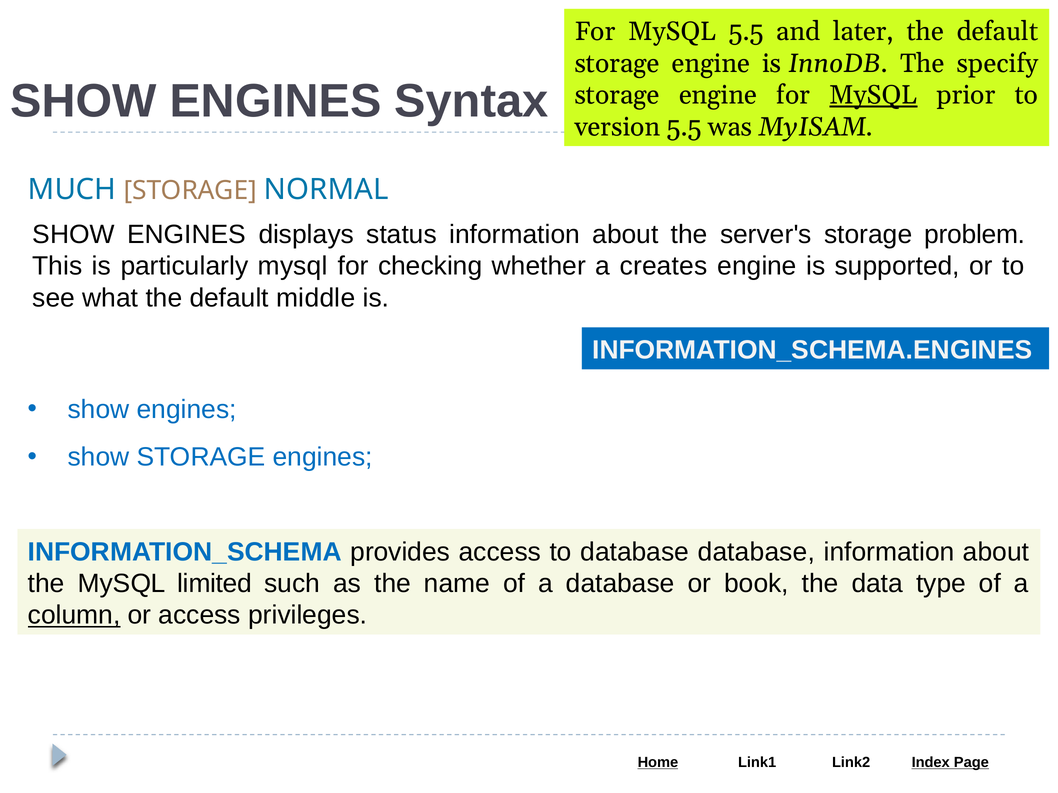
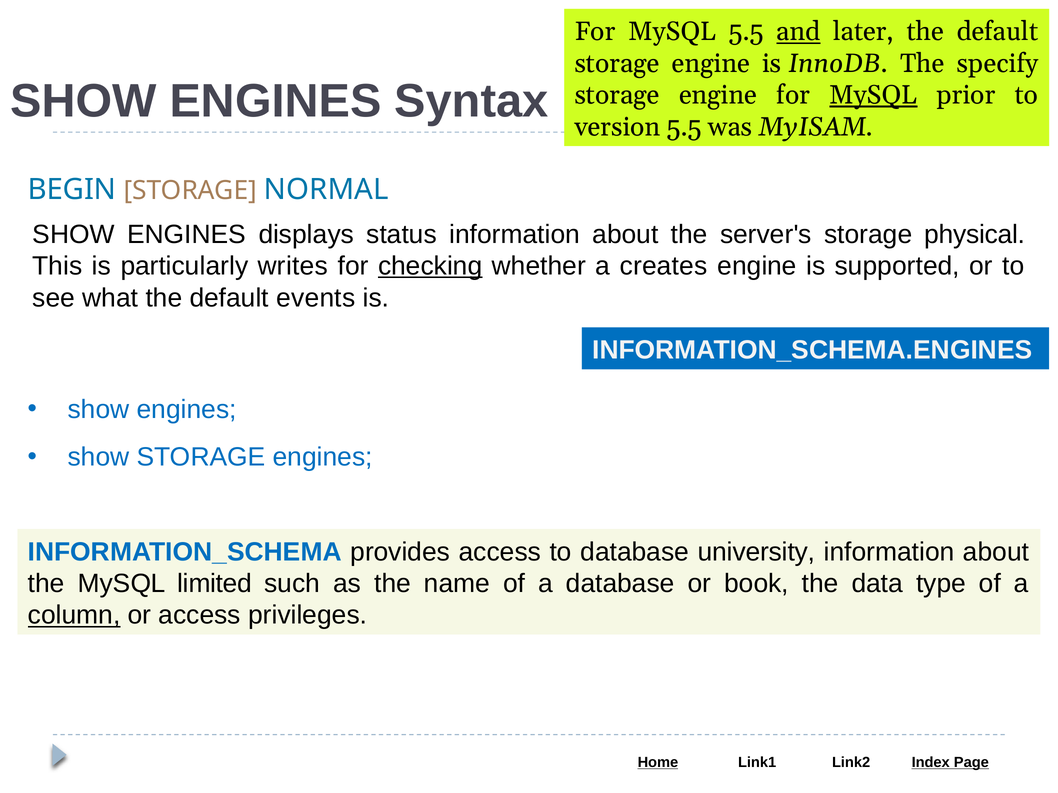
and underline: none -> present (798, 32)
MUCH: MUCH -> BEGIN (72, 190)
problem: problem -> physical (975, 234)
particularly mysql: mysql -> writes (293, 266)
checking underline: none -> present (430, 266)
middle: middle -> events (316, 298)
database database: database -> university (756, 552)
